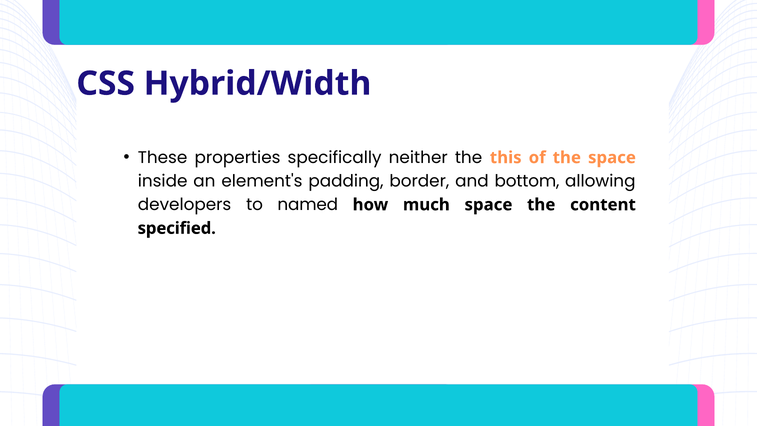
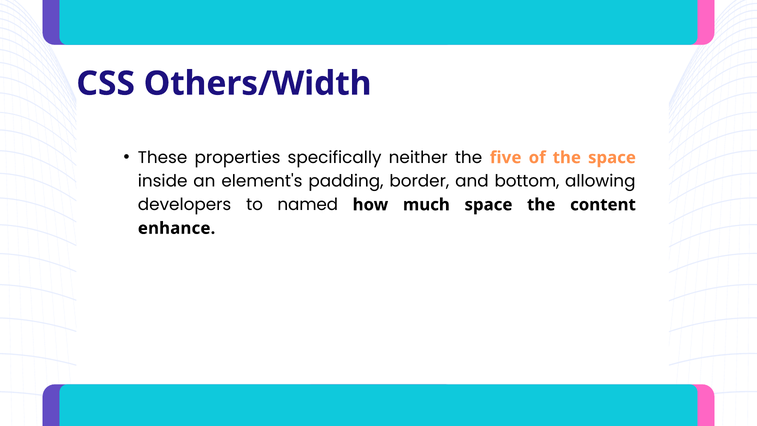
Hybrid/Width: Hybrid/Width -> Others/Width (258, 84)
this: this -> five (506, 158)
specified: specified -> enhance (177, 228)
